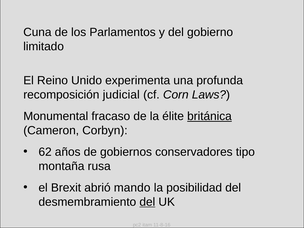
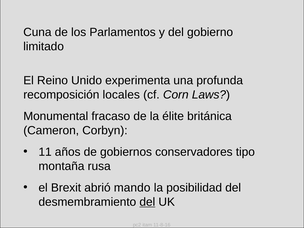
judicial: judicial -> locales (121, 95)
británica underline: present -> none (209, 116)
62: 62 -> 11 (45, 152)
